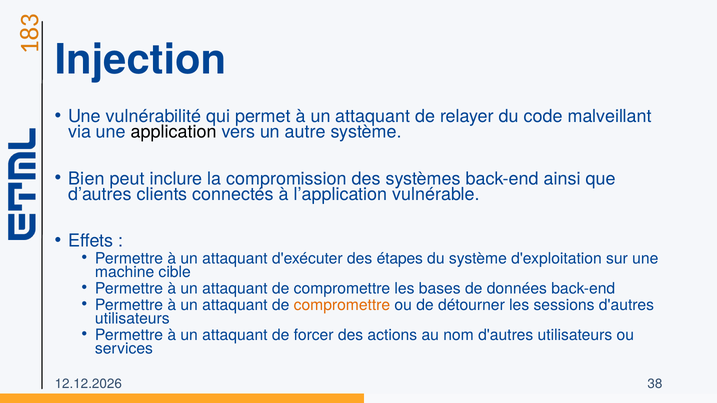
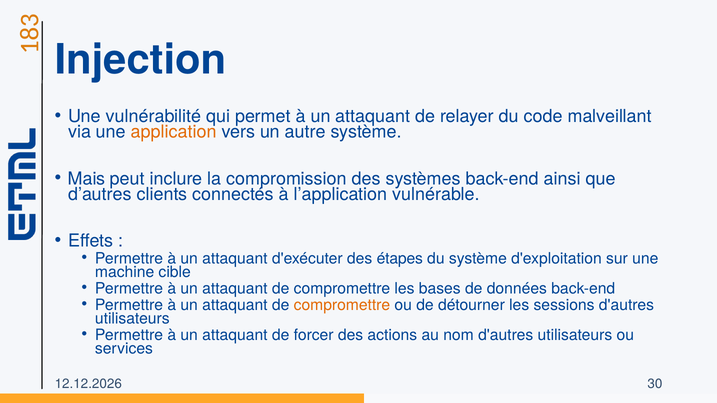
application colour: black -> orange (174, 132)
Bien: Bien -> Mais (87, 179)
38: 38 -> 30 (655, 384)
